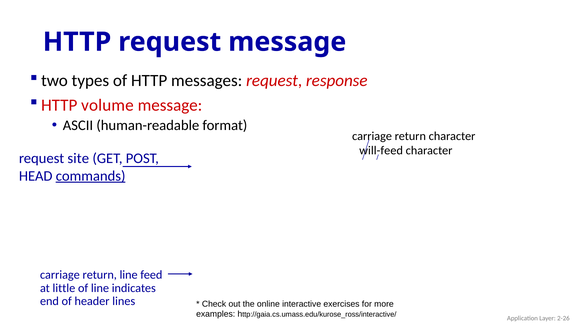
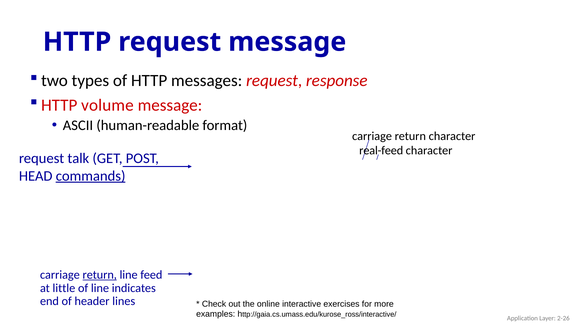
will-feed: will-feed -> real-feed (381, 150)
site: site -> talk (78, 158)
return underline: none -> present (100, 275)
